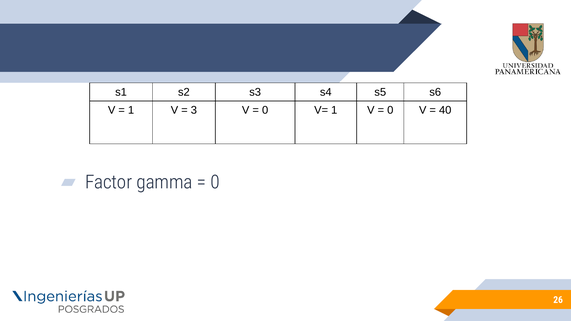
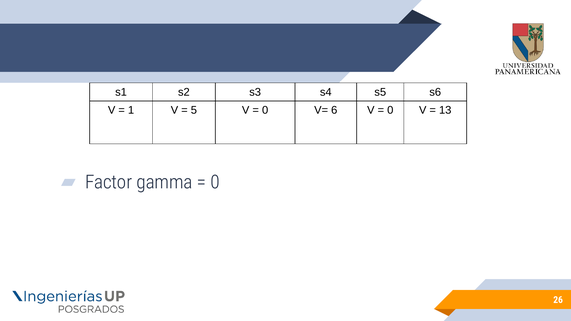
3: 3 -> 5 (194, 110)
V= 1: 1 -> 6 (334, 110)
40: 40 -> 13 (445, 110)
